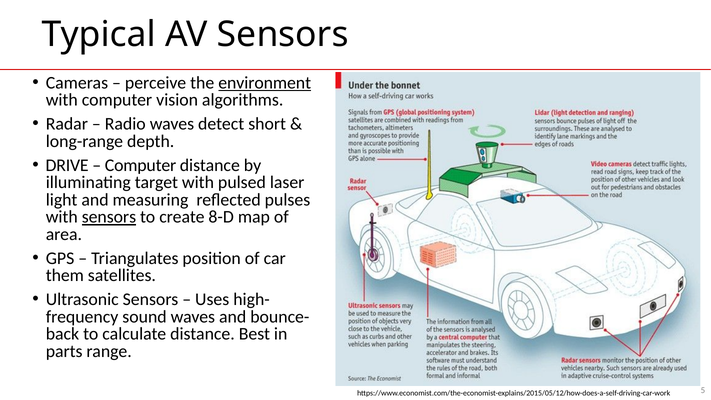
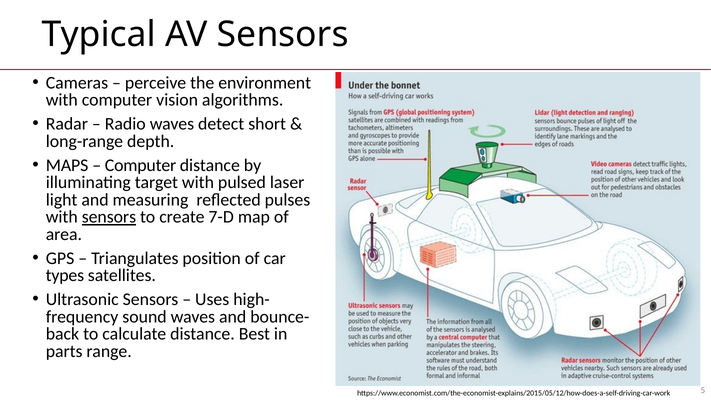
environment underline: present -> none (265, 83)
DRIVE: DRIVE -> MAPS (67, 165)
8-D: 8-D -> 7-D (221, 217)
them: them -> types (65, 276)
